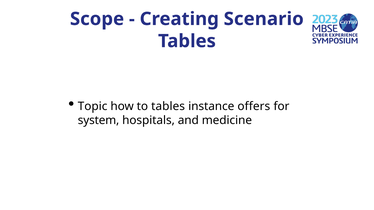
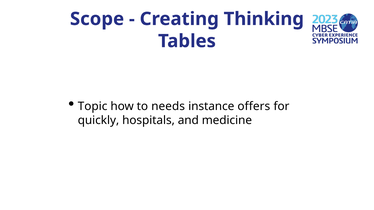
Scenario: Scenario -> Thinking (264, 19)
to tables: tables -> needs (168, 107)
system: system -> quickly (98, 121)
